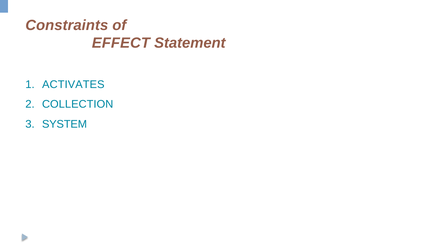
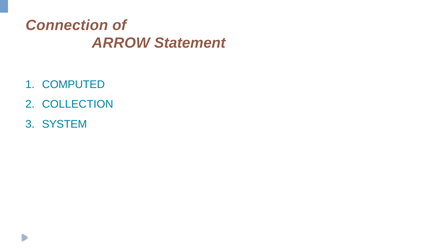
Constraints: Constraints -> Connection (67, 25)
EFFECT: EFFECT -> ARROW (121, 43)
ACTIVATES: ACTIVATES -> COMPUTED (73, 84)
